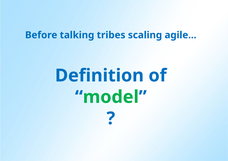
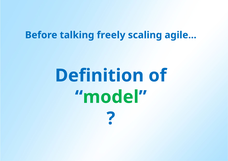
tribes: tribes -> freely (111, 35)
